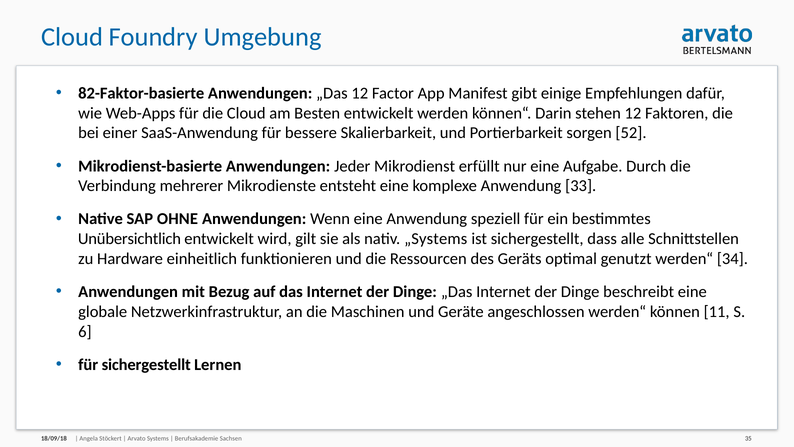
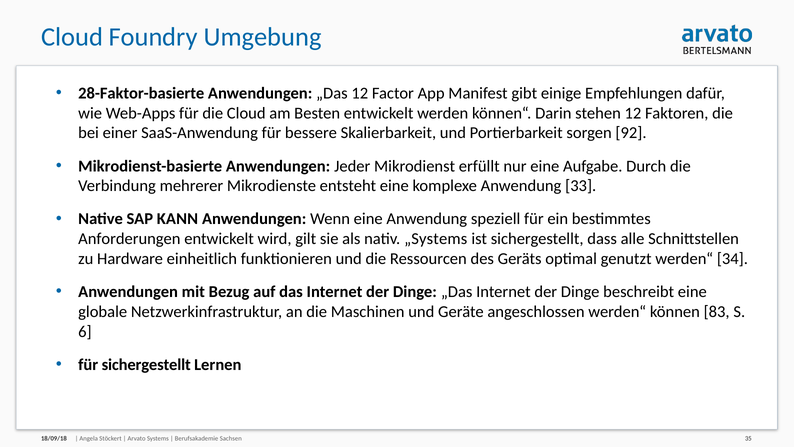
82-Faktor-basierte: 82-Faktor-basierte -> 28-Faktor-basierte (141, 93)
52: 52 -> 92 (631, 133)
OHNE: OHNE -> KANN (177, 219)
Unübersichtlich: Unübersichtlich -> Anforderungen (129, 239)
11: 11 -> 83 (717, 311)
